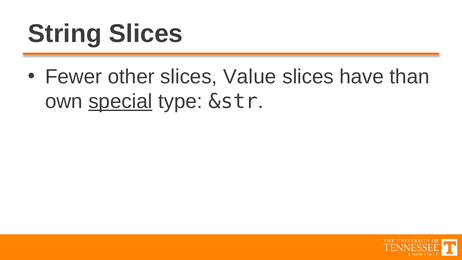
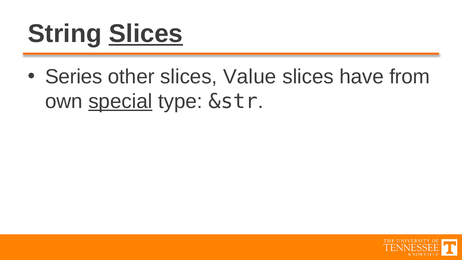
Slices underline: none -> present (146, 34)
Fewer: Fewer -> Series (74, 77)
than: than -> from (410, 77)
